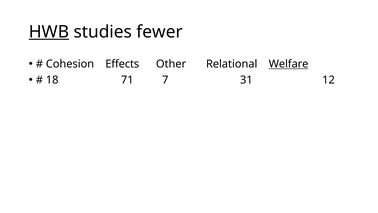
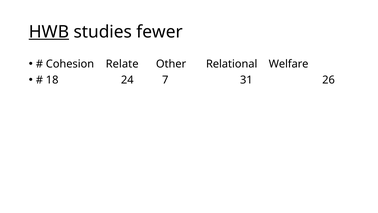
Effects: Effects -> Relate (122, 64)
Welfare underline: present -> none (289, 64)
71: 71 -> 24 (127, 80)
12: 12 -> 26 (329, 80)
